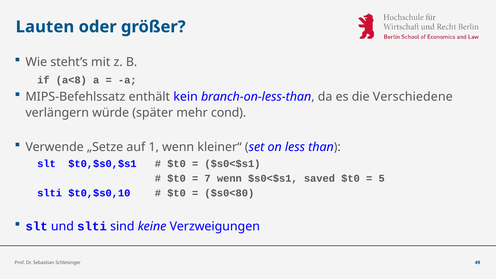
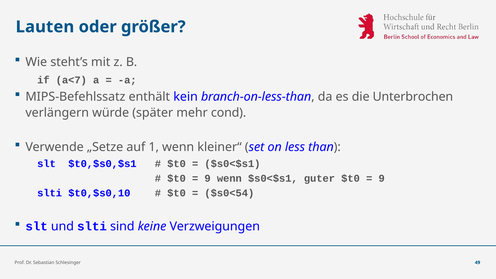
a<8: a<8 -> a<7 (71, 80)
Verschiedene: Verschiedene -> Unterbrochen (413, 97)
7: 7 -> 9 (208, 179)
saved: saved -> guter (319, 179)
5: 5 -> 9 (382, 179)
$s0<80: $s0<80 -> $s0<54 (229, 193)
